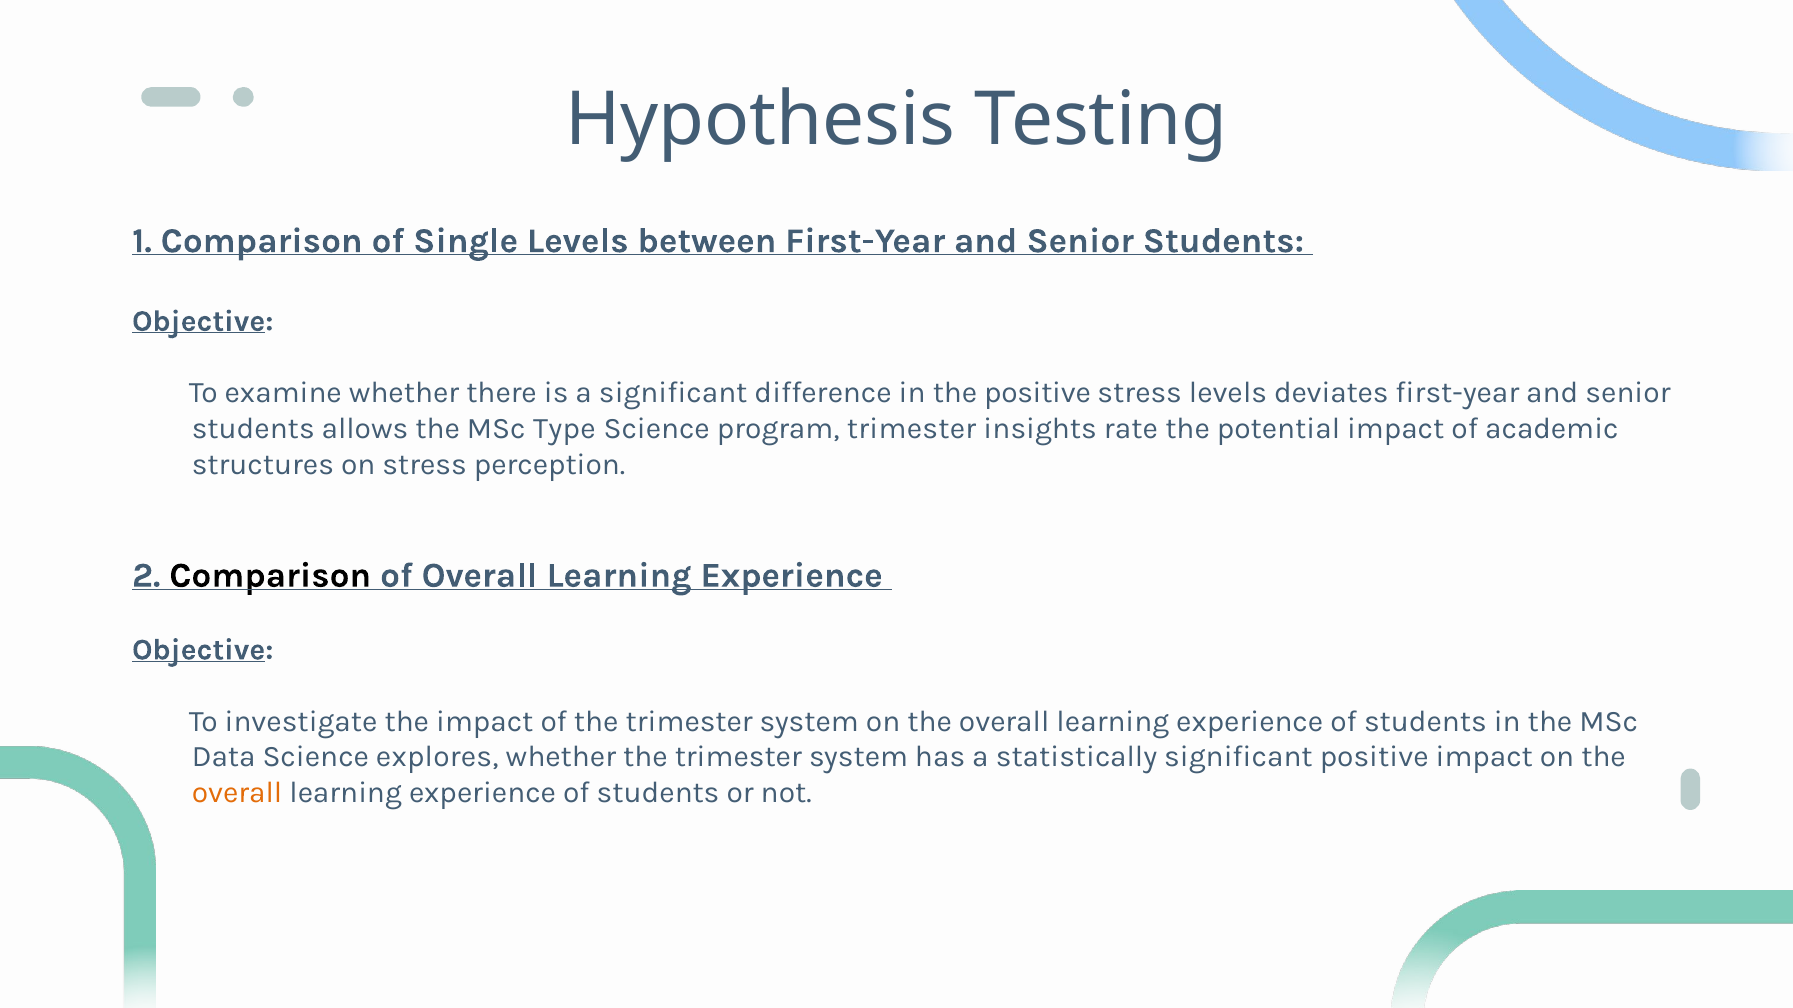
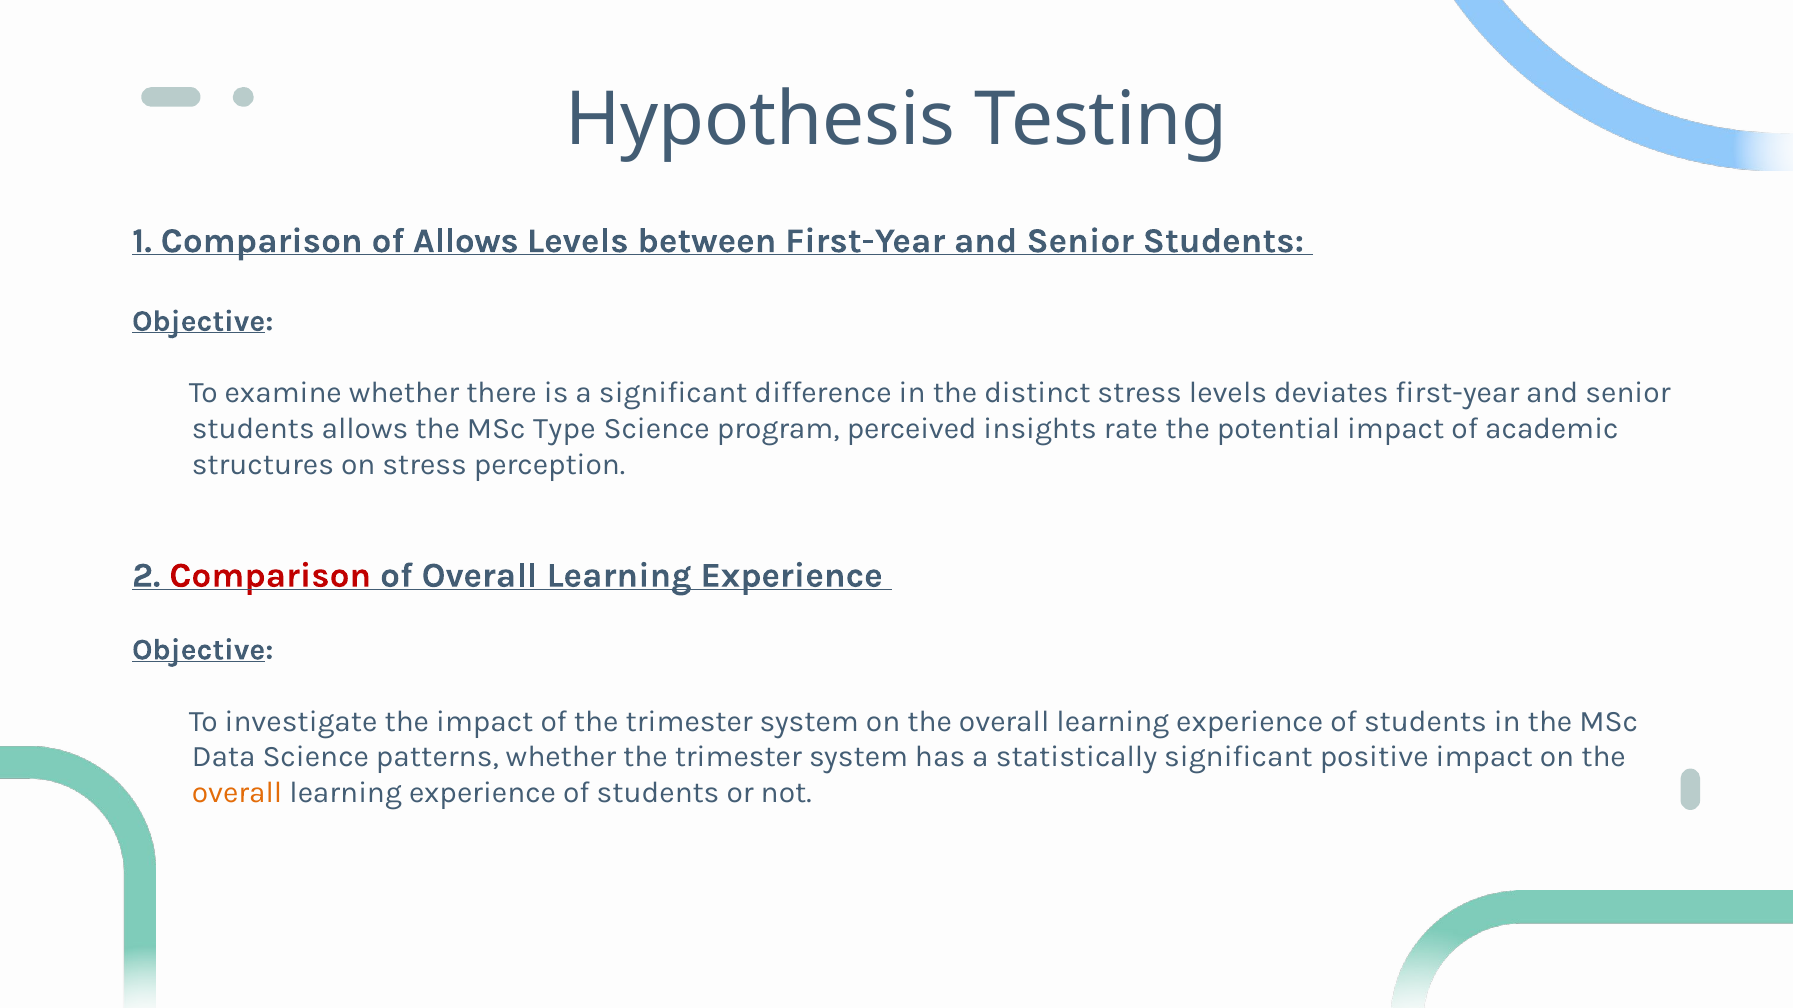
of Single: Single -> Allows (466, 241)
the positive: positive -> distinct (1037, 393)
program trimester: trimester -> perceived (912, 429)
Comparison colour: black -> red (270, 576)
explores: explores -> patterns (437, 757)
